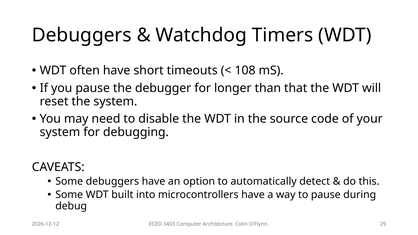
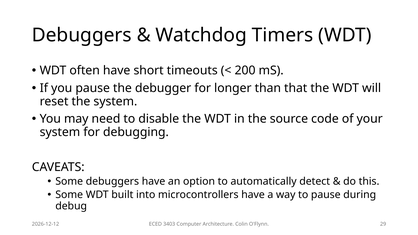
108: 108 -> 200 (245, 71)
